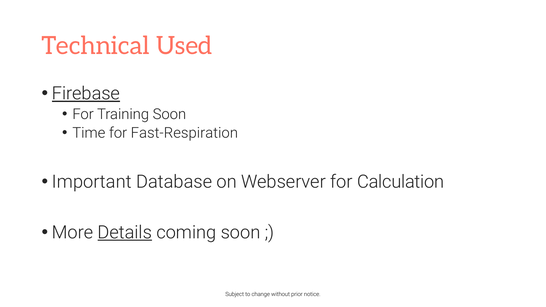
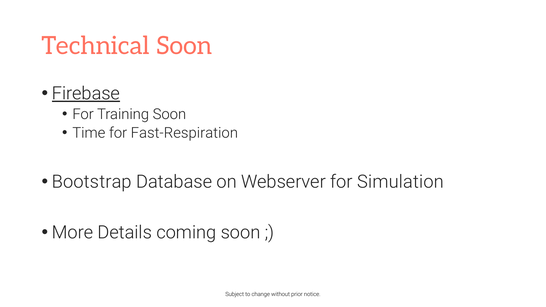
Technical Used: Used -> Soon (184, 46)
Important: Important -> Bootstrap (92, 182)
Calculation: Calculation -> Simulation (400, 182)
Details underline: present -> none (125, 233)
